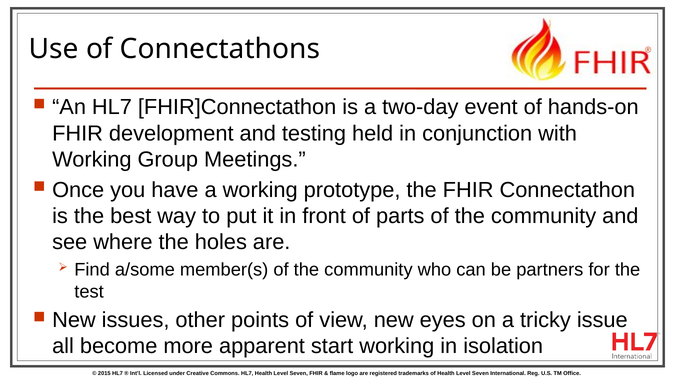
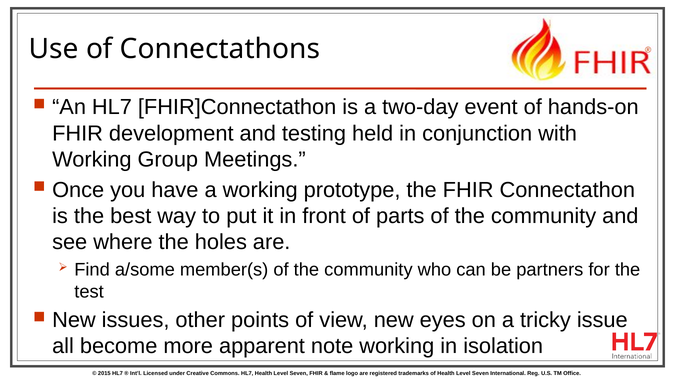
start: start -> note (332, 347)
